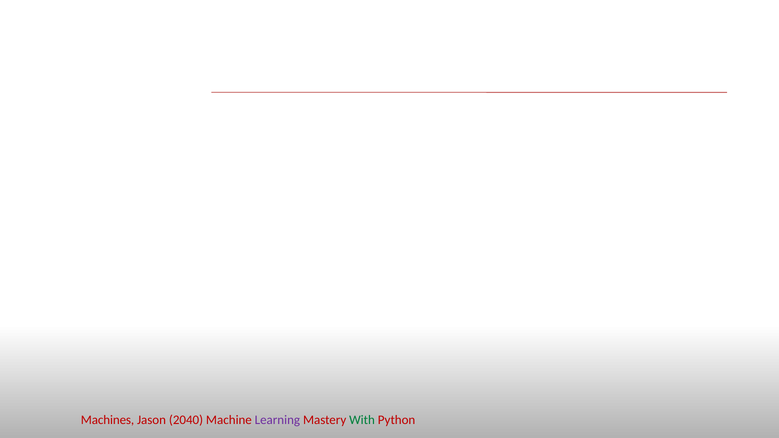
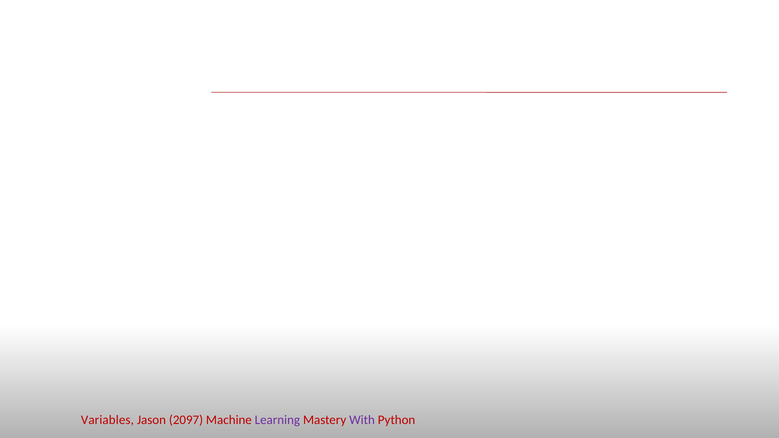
Machines: Machines -> Variables (107, 420)
2040: 2040 -> 2097 (186, 420)
With colour: green -> purple (362, 420)
